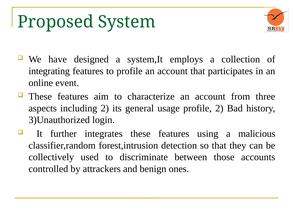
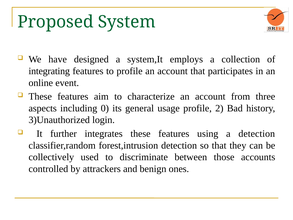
including 2: 2 -> 0 (105, 108)
a malicious: malicious -> detection (257, 134)
